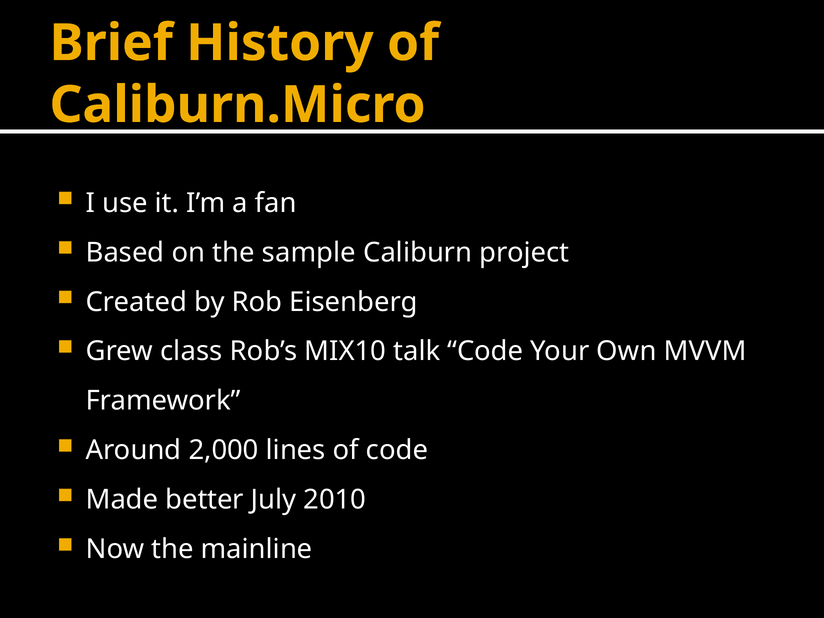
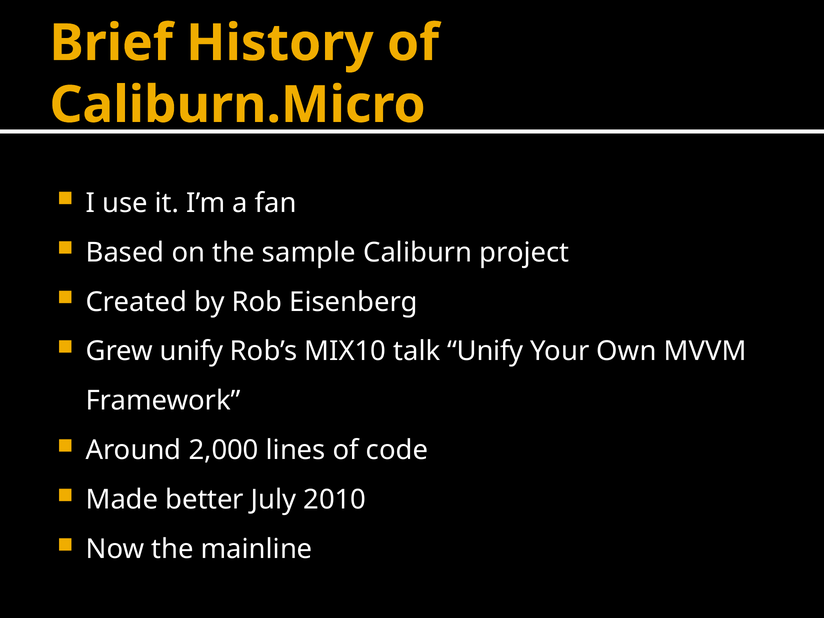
Grew class: class -> unify (192, 351)
talk Code: Code -> Unify (485, 351)
